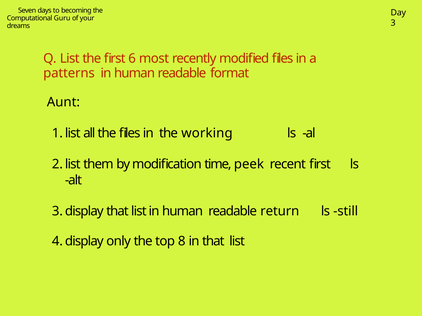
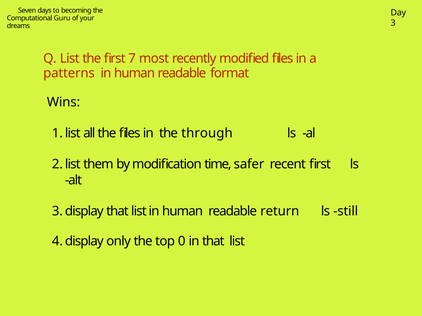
6: 6 -> 7 (132, 58)
Aunt: Aunt -> Wins (63, 102)
working: working -> through (207, 134)
peek: peek -> safer (249, 165)
8: 8 -> 0 (182, 242)
